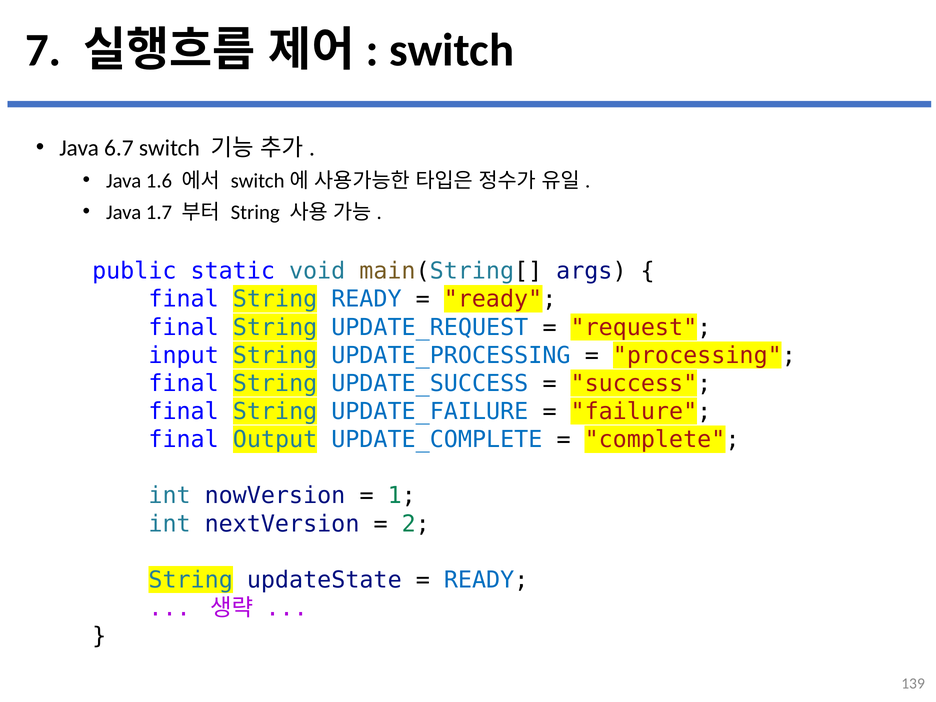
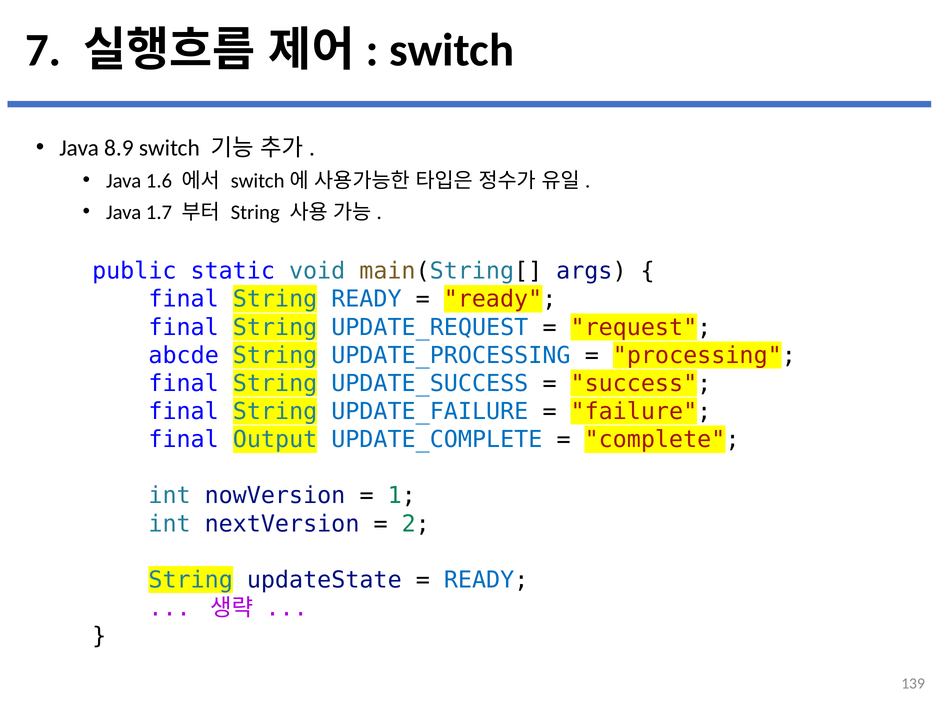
6.7: 6.7 -> 8.9 (119, 148)
input: input -> abcde (184, 355)
